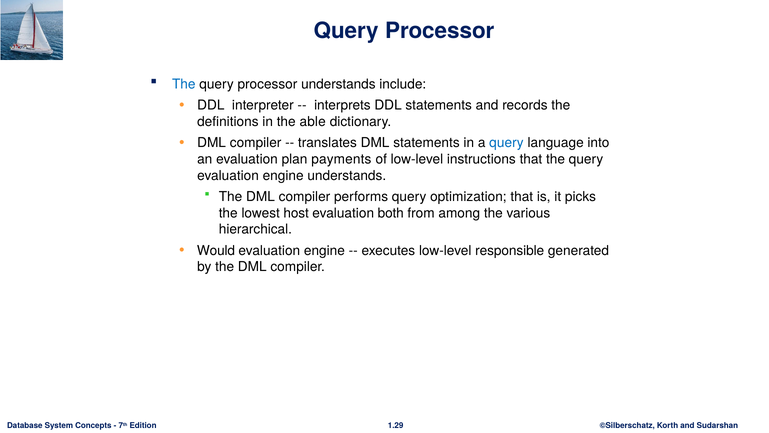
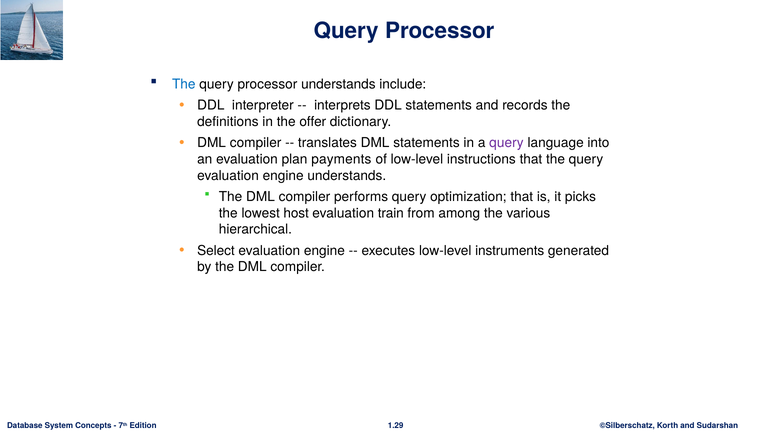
able: able -> offer (313, 122)
query colour: blue -> purple (506, 143)
both: both -> train (391, 213)
Would: Would -> Select (216, 250)
responsible: responsible -> instruments (510, 250)
